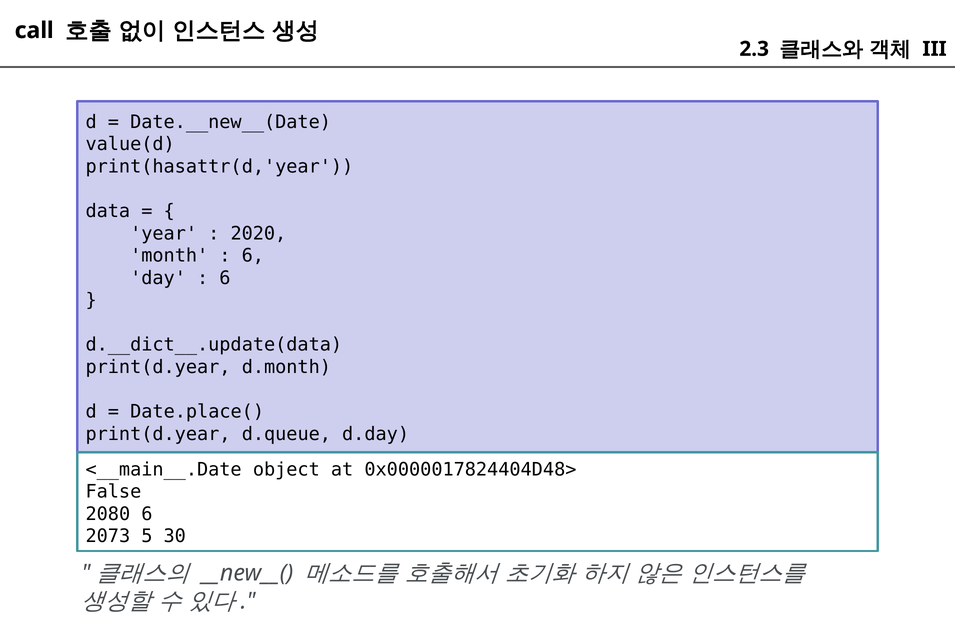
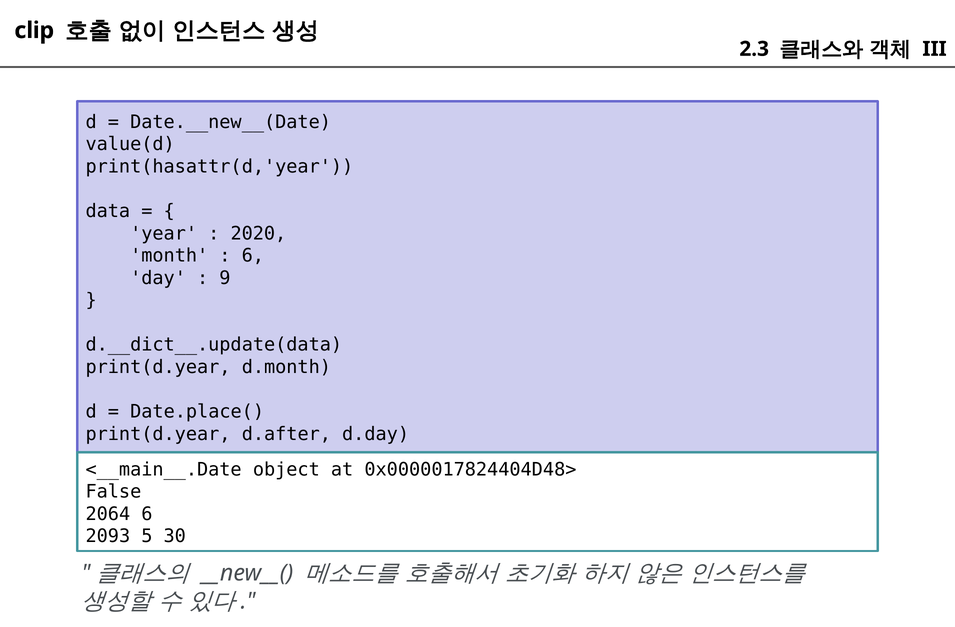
call: call -> clip (34, 30)
6: 6 -> 9 (225, 278)
d.queue: d.queue -> d.after (286, 434)
2080: 2080 -> 2064 (108, 514)
2073: 2073 -> 2093 (108, 537)
